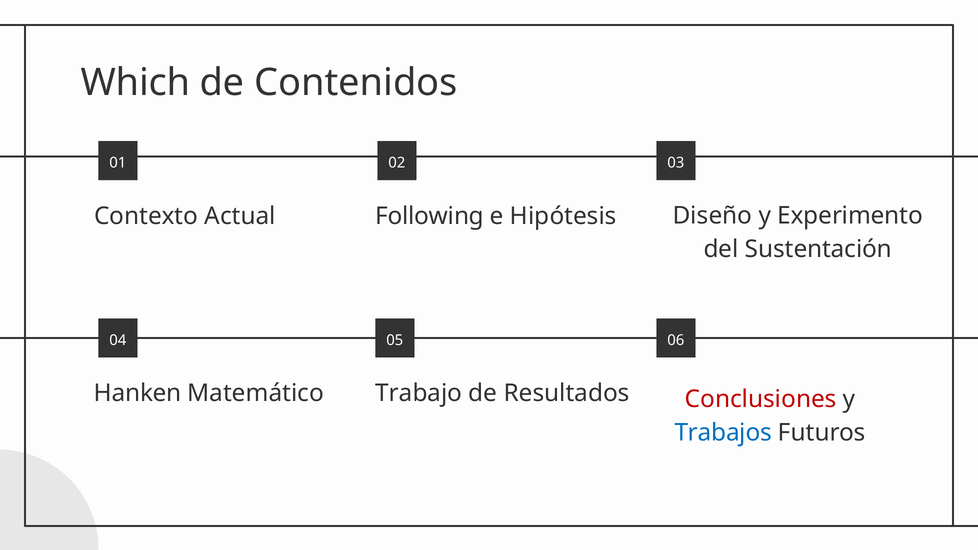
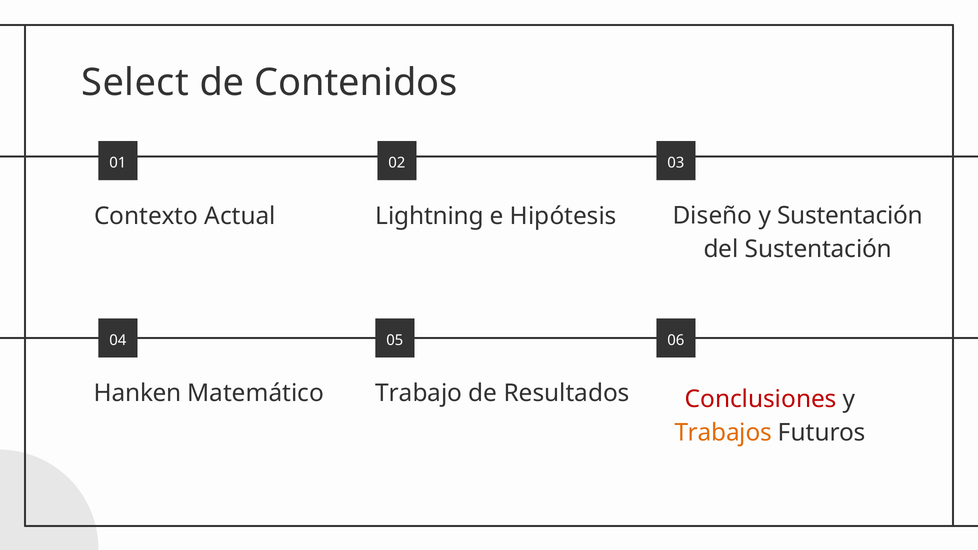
Which: Which -> Select (135, 83)
y Experimento: Experimento -> Sustentación (850, 216)
Following: Following -> Lightning (430, 216)
Trabajos colour: blue -> orange (723, 433)
